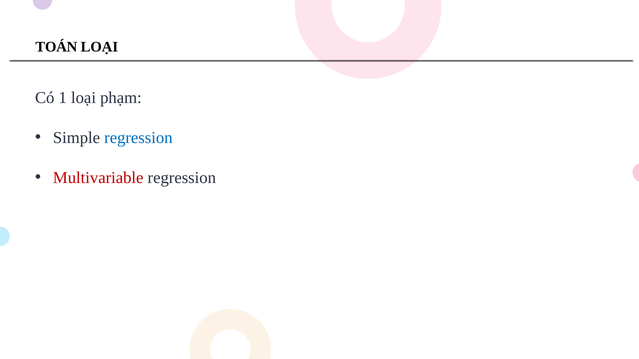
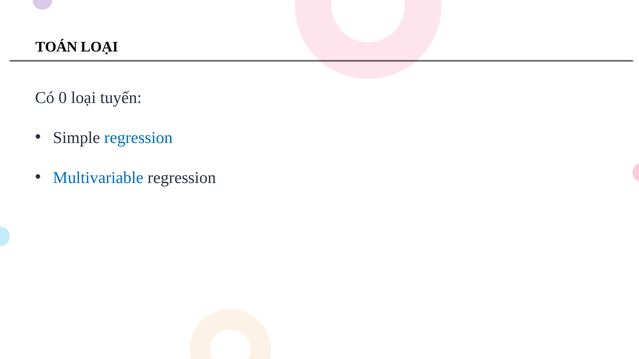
1: 1 -> 0 (63, 98)
phạm: phạm -> tuyến (121, 98)
Multivariable colour: red -> blue (98, 178)
